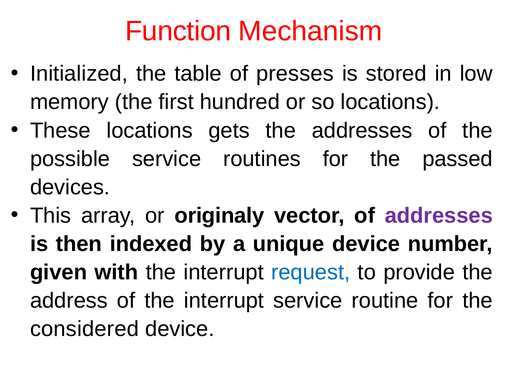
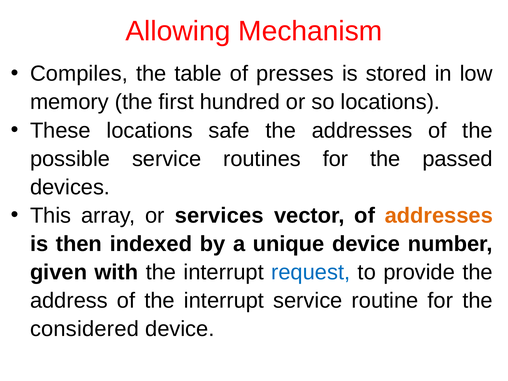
Function: Function -> Allowing (178, 31)
Initialized: Initialized -> Compiles (79, 74)
gets: gets -> safe (229, 130)
originaly: originaly -> services (219, 216)
addresses colour: purple -> orange (439, 216)
